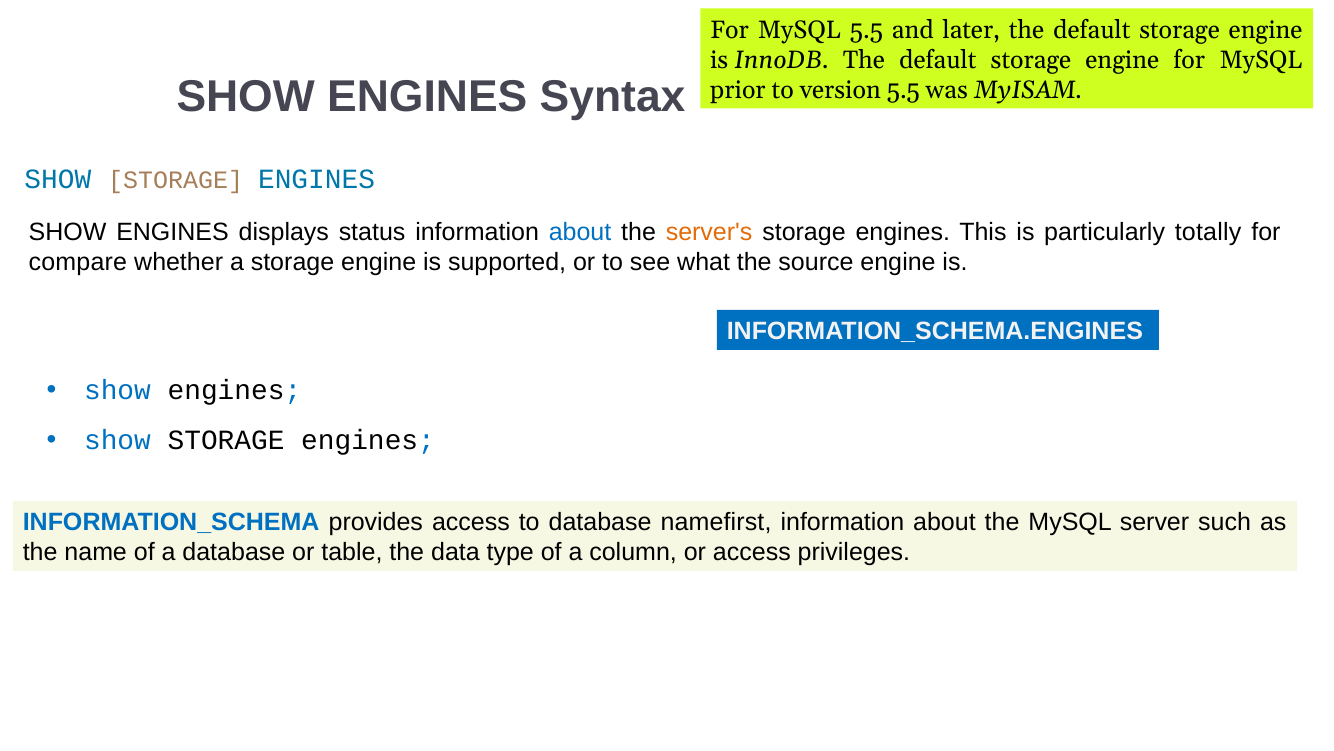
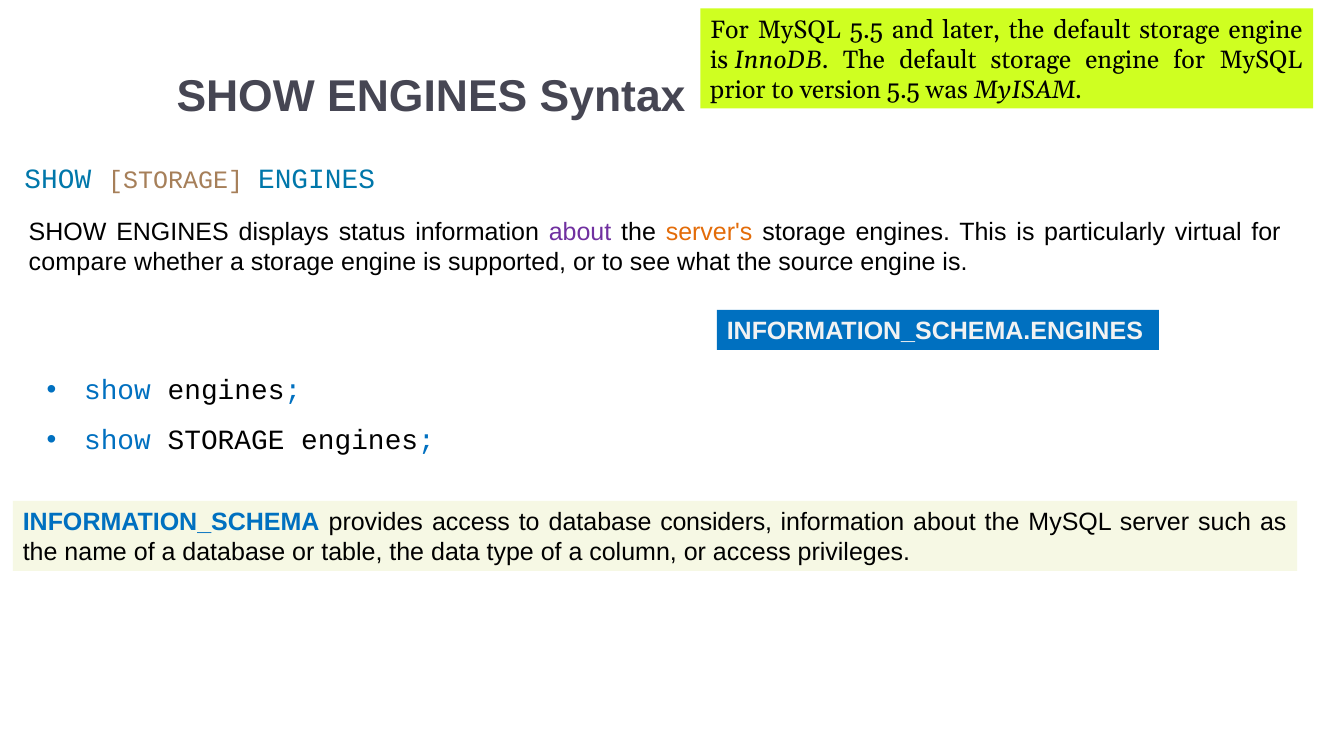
about colour: blue -> purple (580, 232)
totally: totally -> virtual (1208, 232)
namefirst: namefirst -> considers (716, 522)
